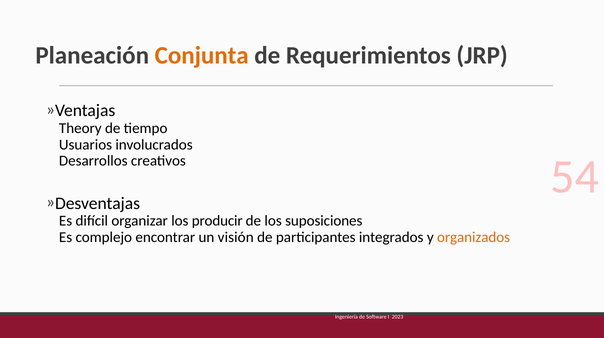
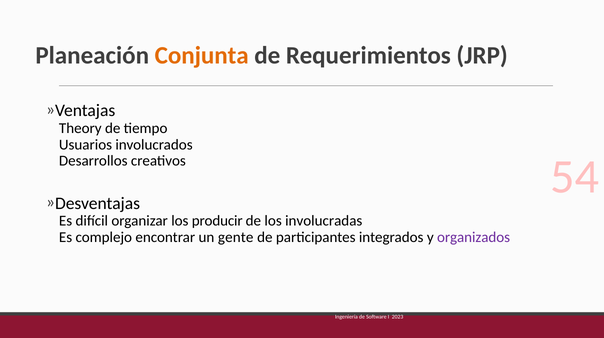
suposiciones: suposiciones -> involucradas (324, 221)
visión: visión -> gente (236, 238)
organizados colour: orange -> purple (474, 238)
